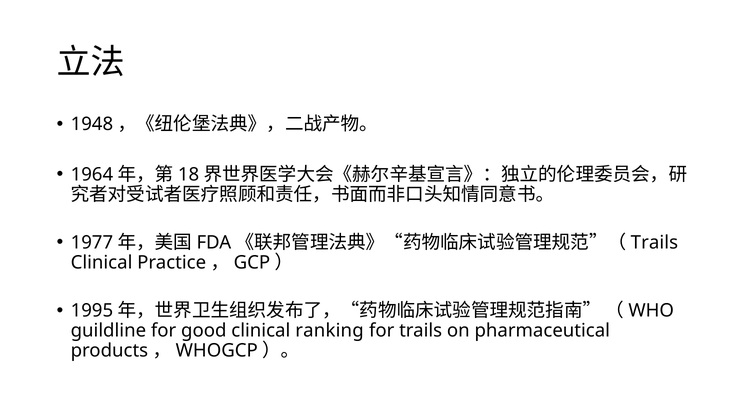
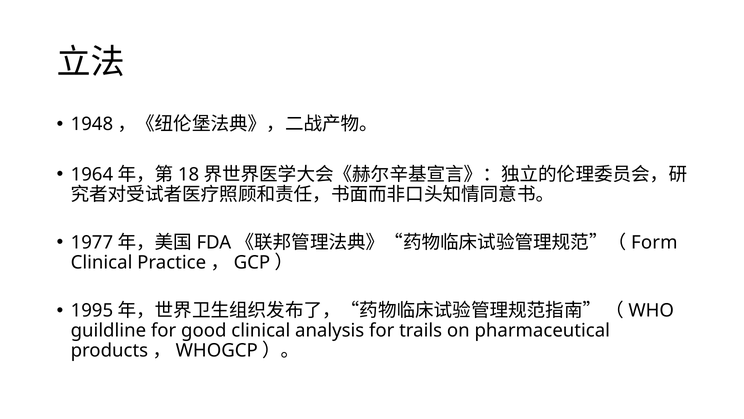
Trails: Trails -> Form (654, 242)
ranking: ranking -> analysis (330, 330)
